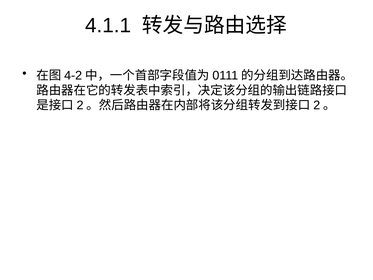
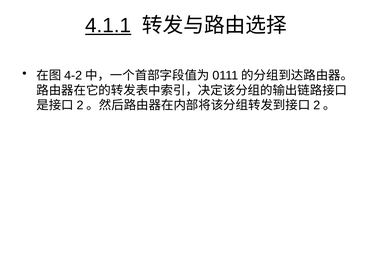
4.1.1 underline: none -> present (108, 25)
